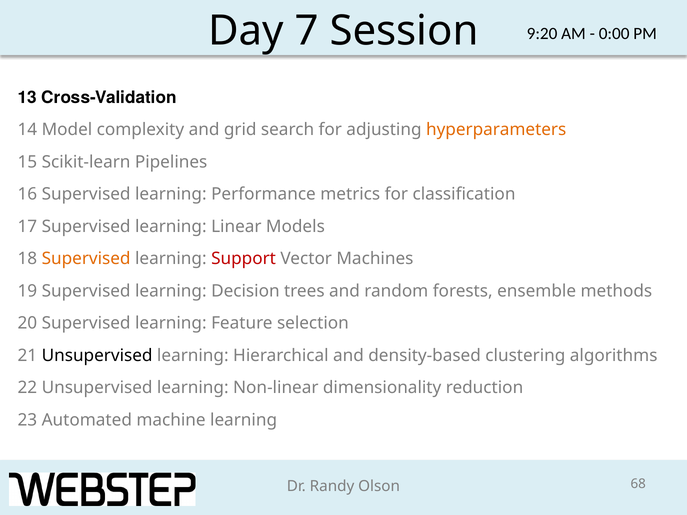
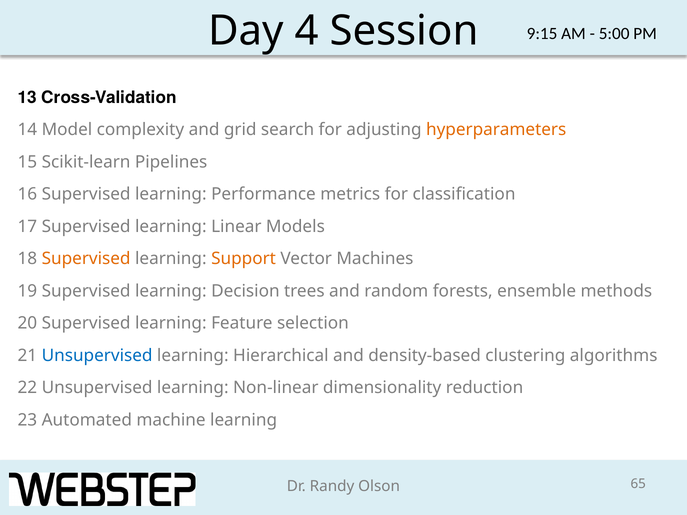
7: 7 -> 4 (307, 31)
9:20: 9:20 -> 9:15 (542, 34)
0:00: 0:00 -> 5:00 (614, 34)
Support colour: red -> orange (244, 259)
Unsupervised colour: black -> blue (97, 356)
68: 68 -> 65 (638, 484)
